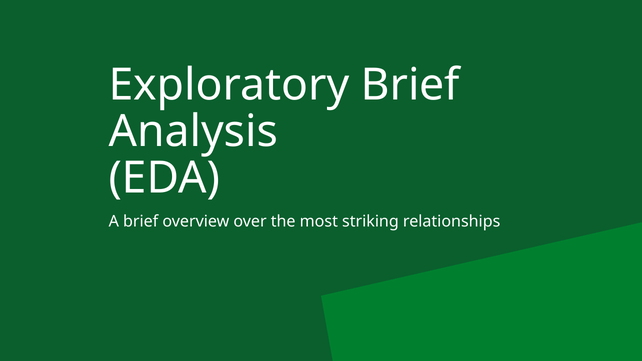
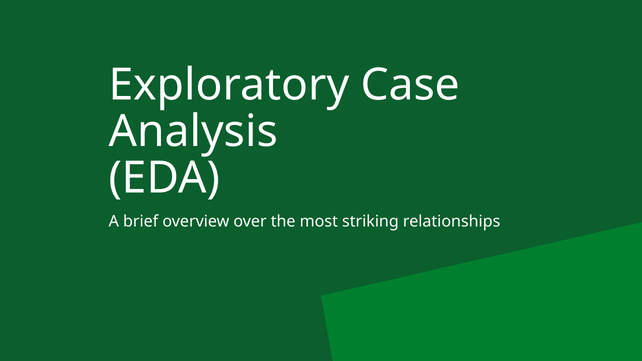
Exploratory Brief: Brief -> Case (410, 85)
